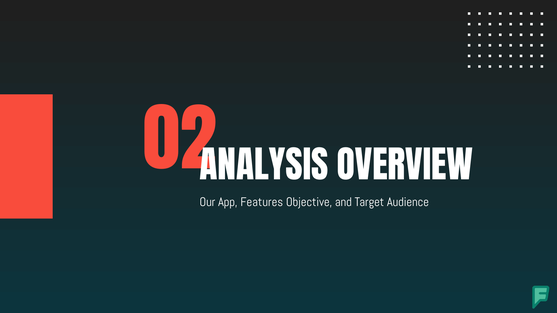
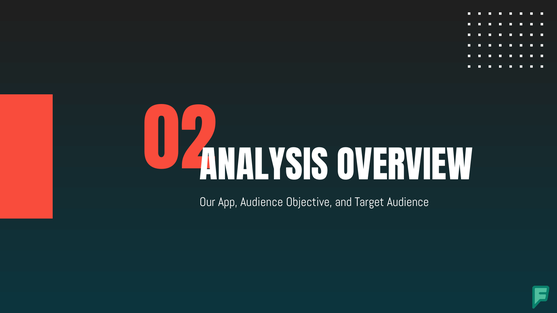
App Features: Features -> Audience (262, 202)
